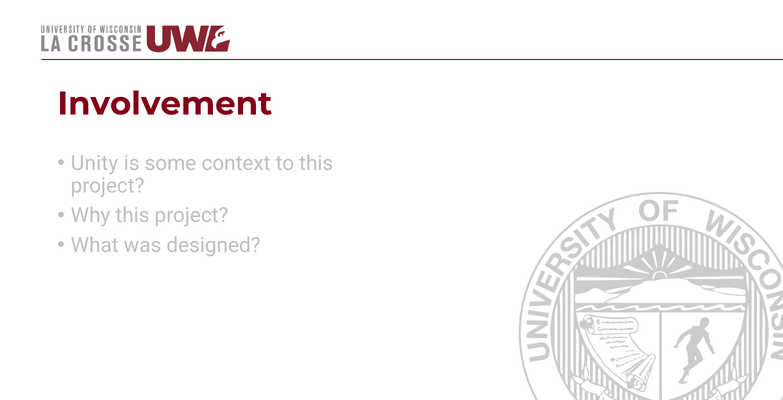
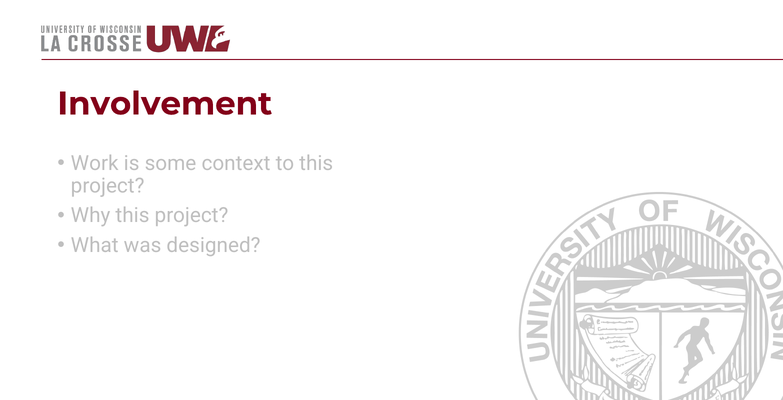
Unity: Unity -> Work (95, 164)
